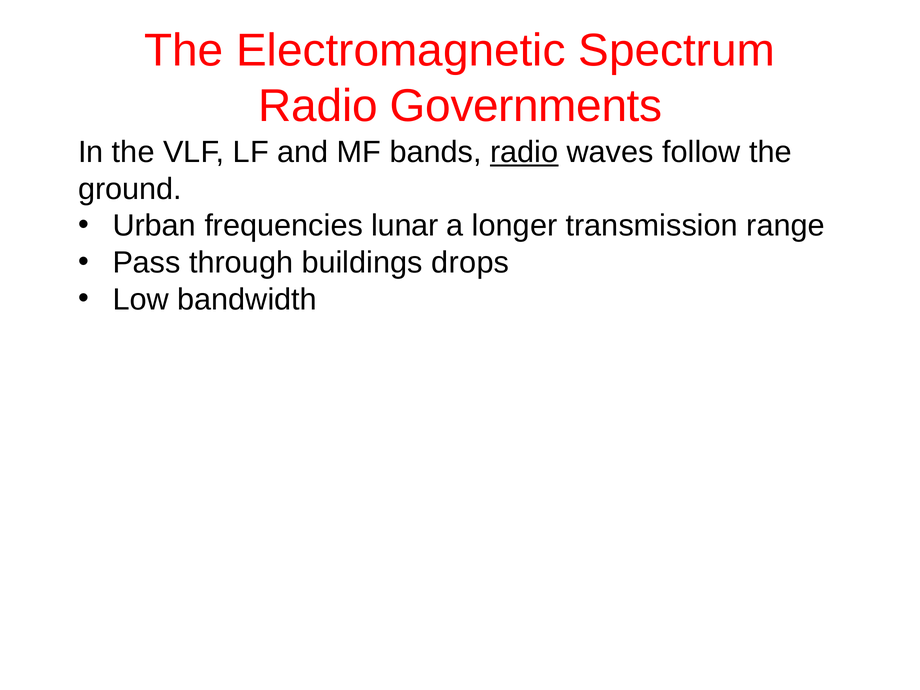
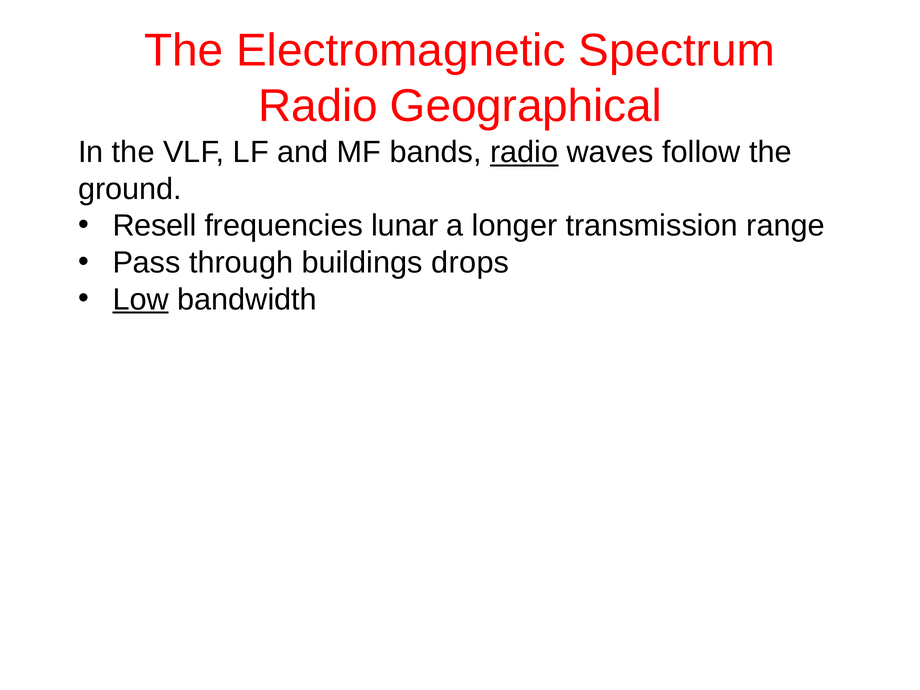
Governments: Governments -> Geographical (526, 106)
Urban: Urban -> Resell (154, 226)
Low underline: none -> present (141, 299)
